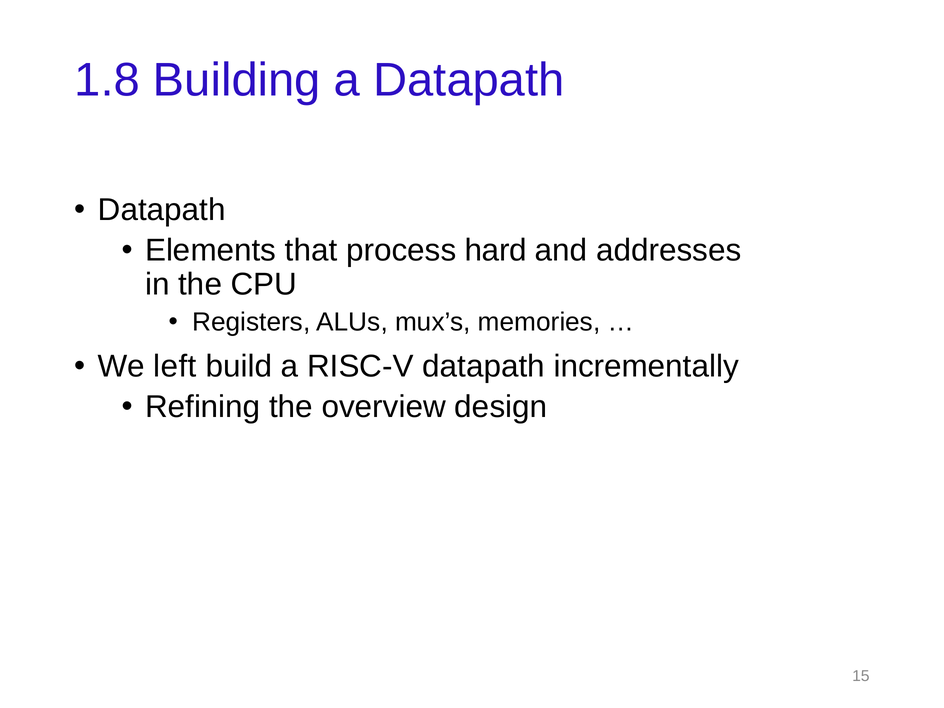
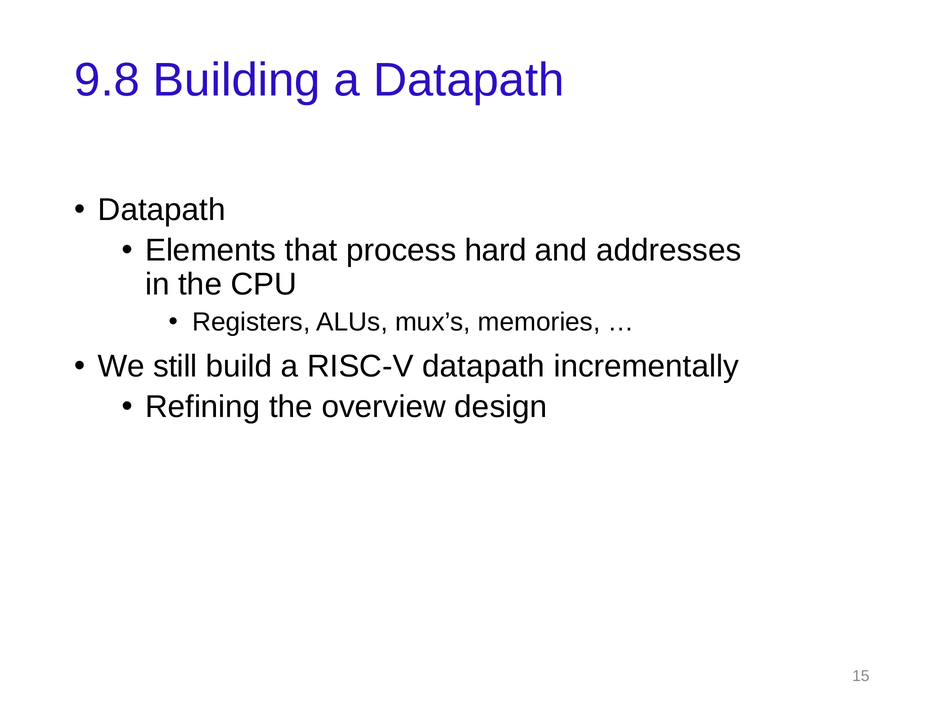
1.8: 1.8 -> 9.8 (107, 80)
left: left -> still (175, 366)
